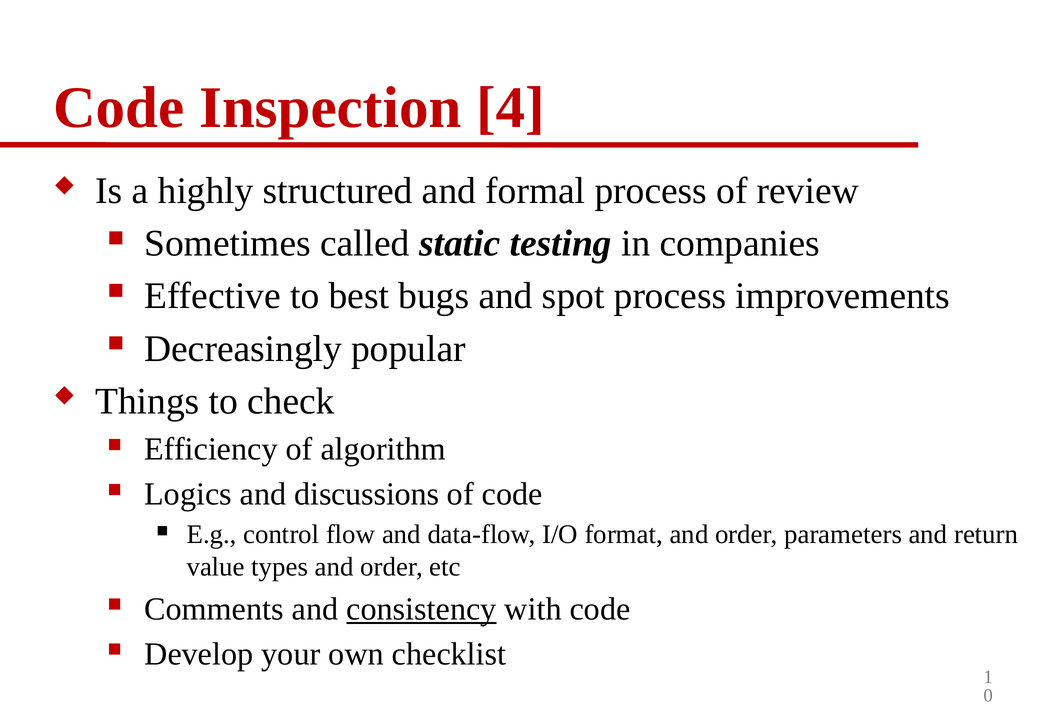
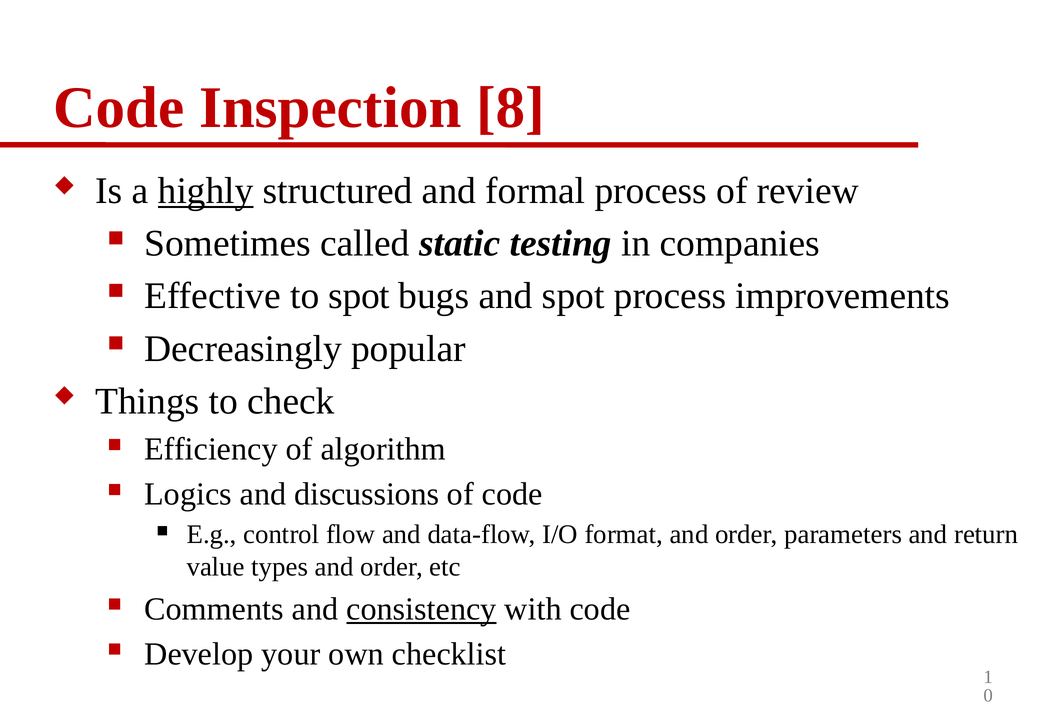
4: 4 -> 8 (510, 108)
highly underline: none -> present (206, 191)
to best: best -> spot (359, 296)
